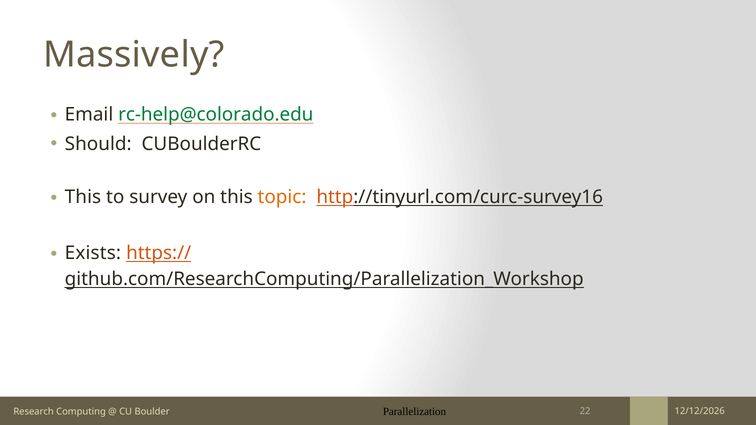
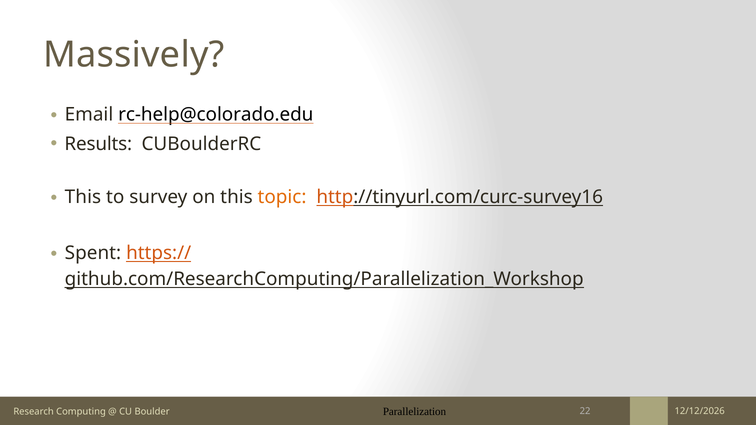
rc-help@colorado.edu colour: green -> black (216, 115)
Should: Should -> Results (98, 144)
Exists: Exists -> Spent (93, 253)
